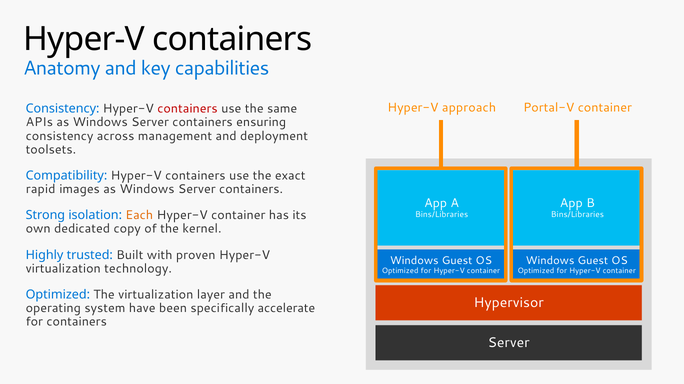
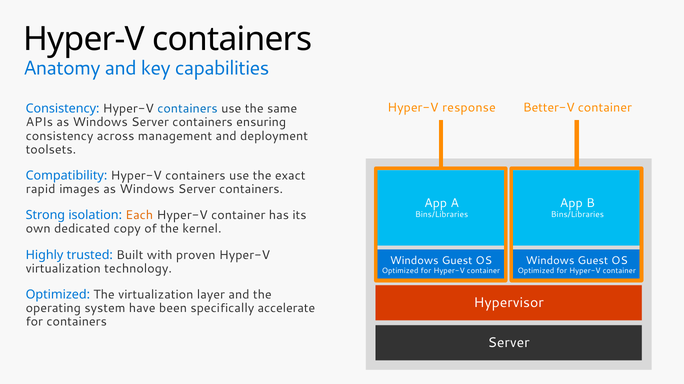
approach: approach -> response (469, 108)
Portal-V: Portal-V -> Better-V (549, 108)
containers colour: red -> blue (188, 109)
